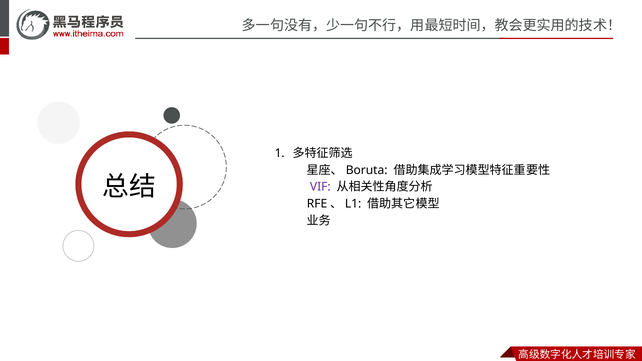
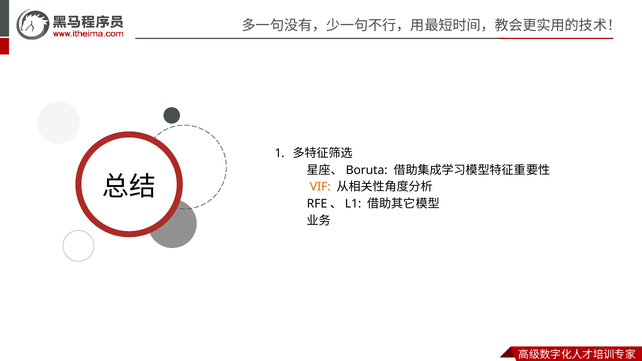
VIF colour: purple -> orange (320, 187)
